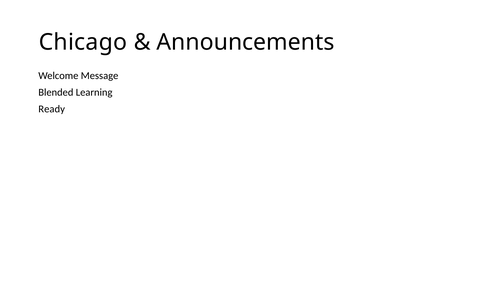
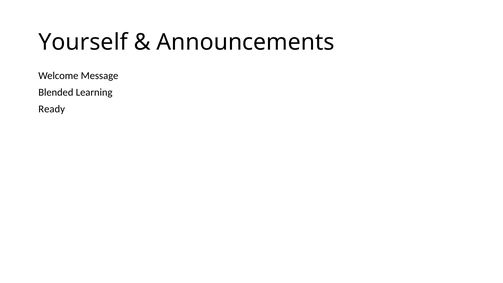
Chicago: Chicago -> Yourself (83, 42)
